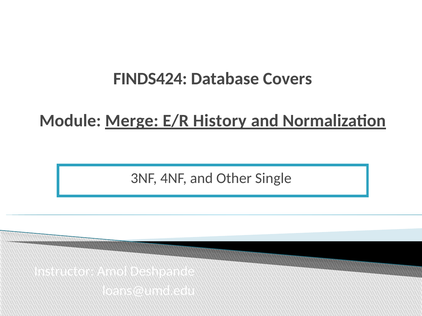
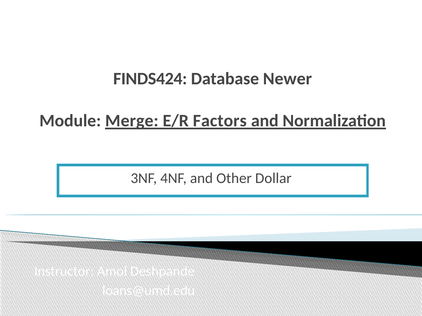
Covers: Covers -> Newer (287, 79)
History: History -> Factors (220, 121)
Single: Single -> Dollar (273, 178)
